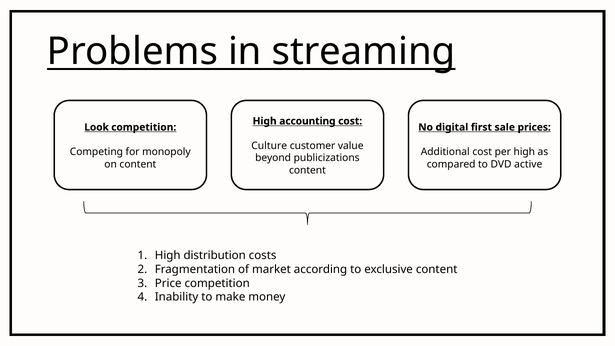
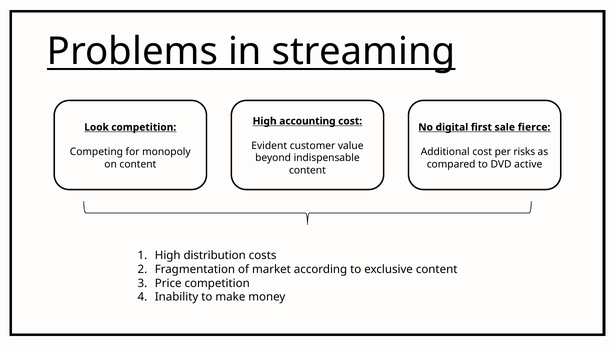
prices: prices -> fierce (534, 127)
Culture: Culture -> Evident (269, 146)
per high: high -> risks (524, 152)
publicizations: publicizations -> indispensable (327, 158)
